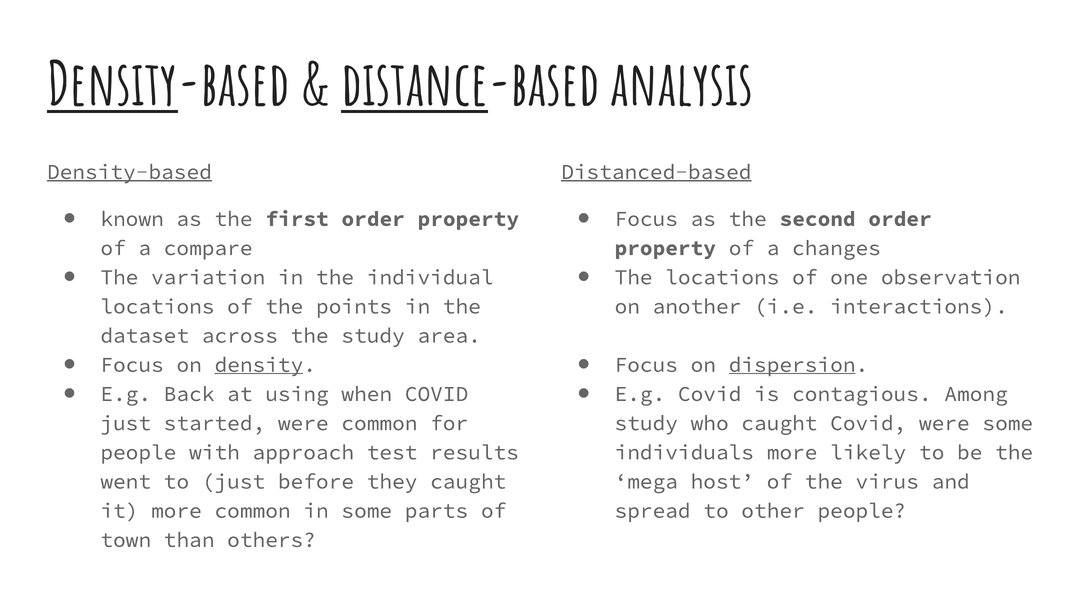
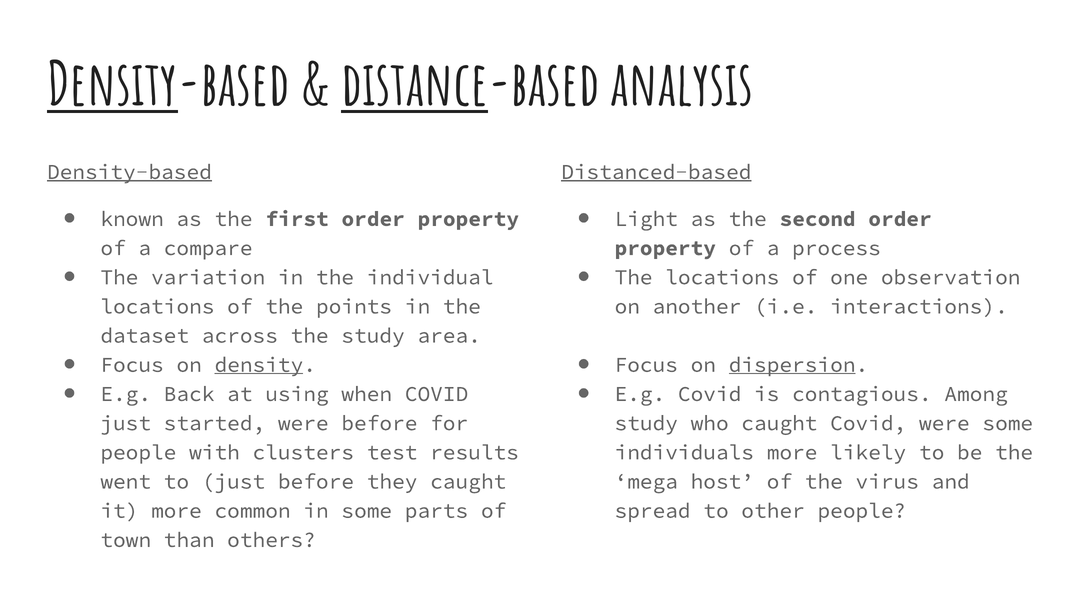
Focus: Focus -> Light (646, 219)
changes: changes -> process (836, 248)
were common: common -> before (379, 423)
approach: approach -> clusters (303, 453)
